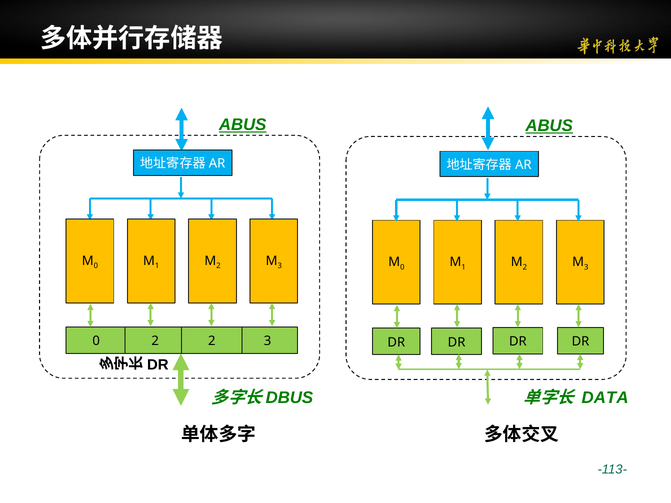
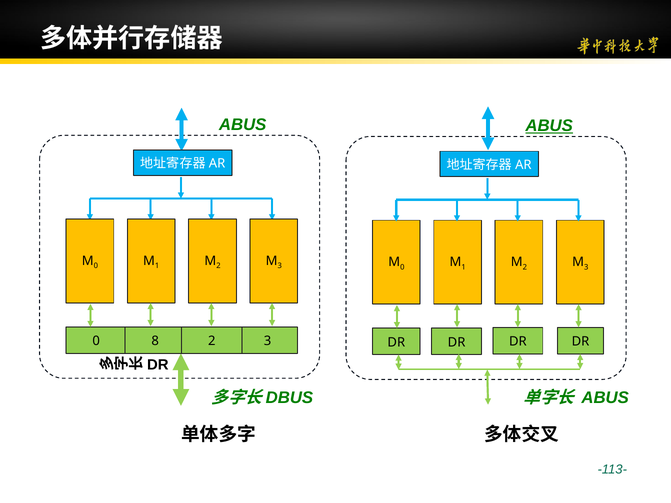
ABUS underline: present -> none (243, 125)
0 2: 2 -> 8 (155, 341)
DATA: DATA -> ABUS (605, 398)
